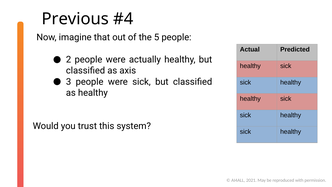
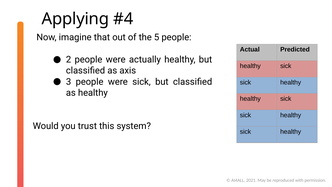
Previous: Previous -> Applying (75, 19)
